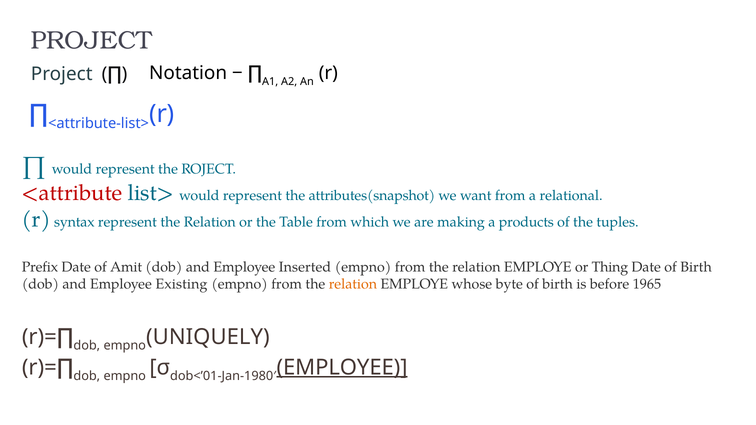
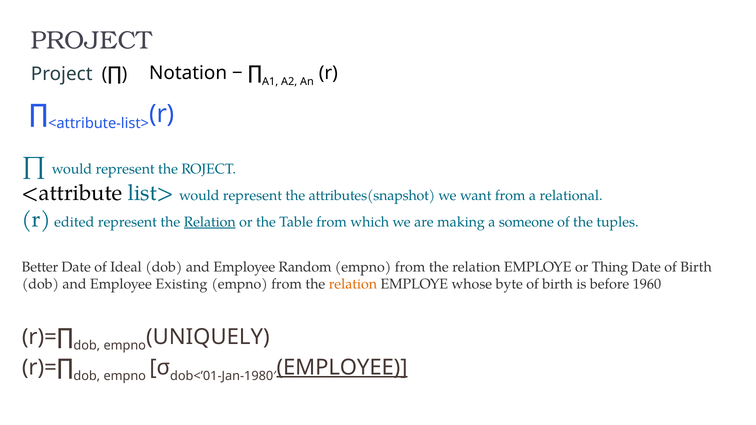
<attribute colour: red -> black (72, 193)
syntax: syntax -> edited (74, 222)
Relation underline: none -> present (210, 222)
products: products -> someone (526, 222)
Prefix: Prefix -> Better (40, 267)
Amit: Amit -> Ideal (126, 267)
Inserted: Inserted -> Random (305, 267)
1965: 1965 -> 1960 (647, 284)
